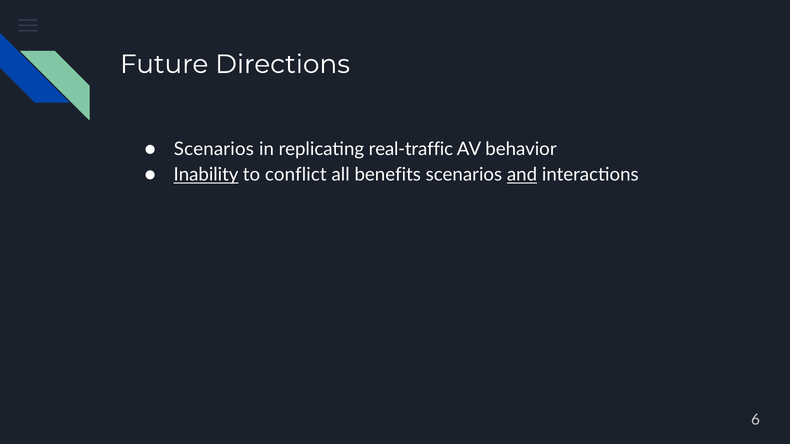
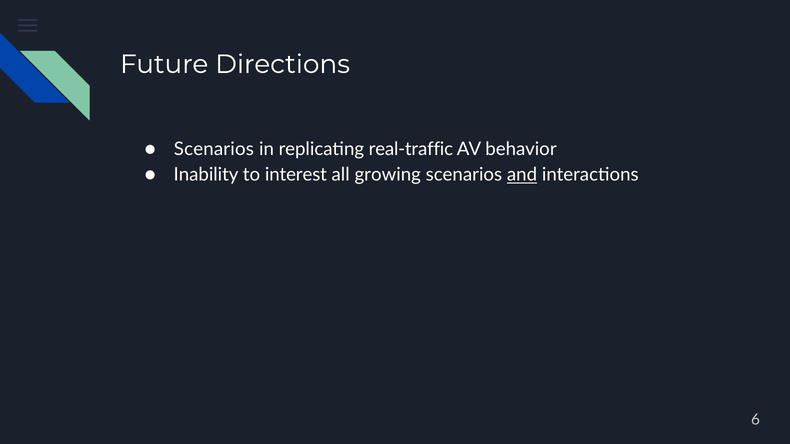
Inability underline: present -> none (206, 175)
conflict: conflict -> interest (296, 175)
benefits: benefits -> growing (388, 175)
